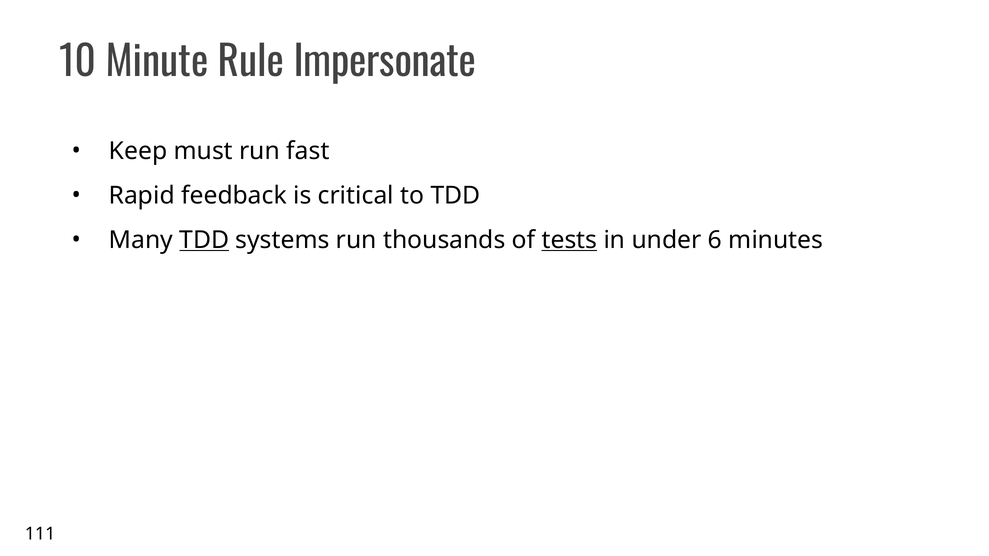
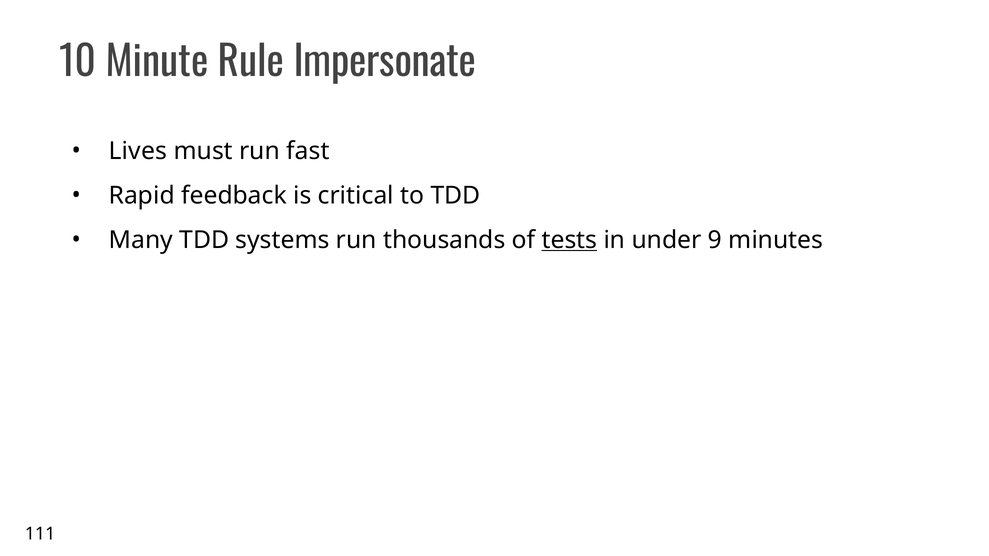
Keep: Keep -> Lives (138, 151)
TDD underline: present -> none (204, 240)
6: 6 -> 9 (715, 240)
